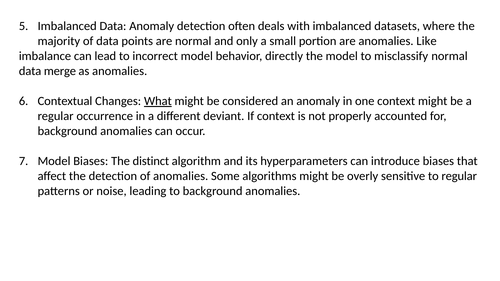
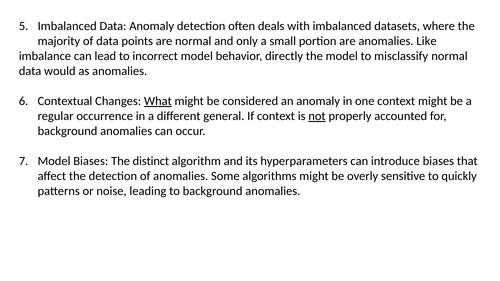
merge: merge -> would (60, 71)
deviant: deviant -> general (224, 116)
not underline: none -> present (317, 116)
to regular: regular -> quickly (459, 176)
